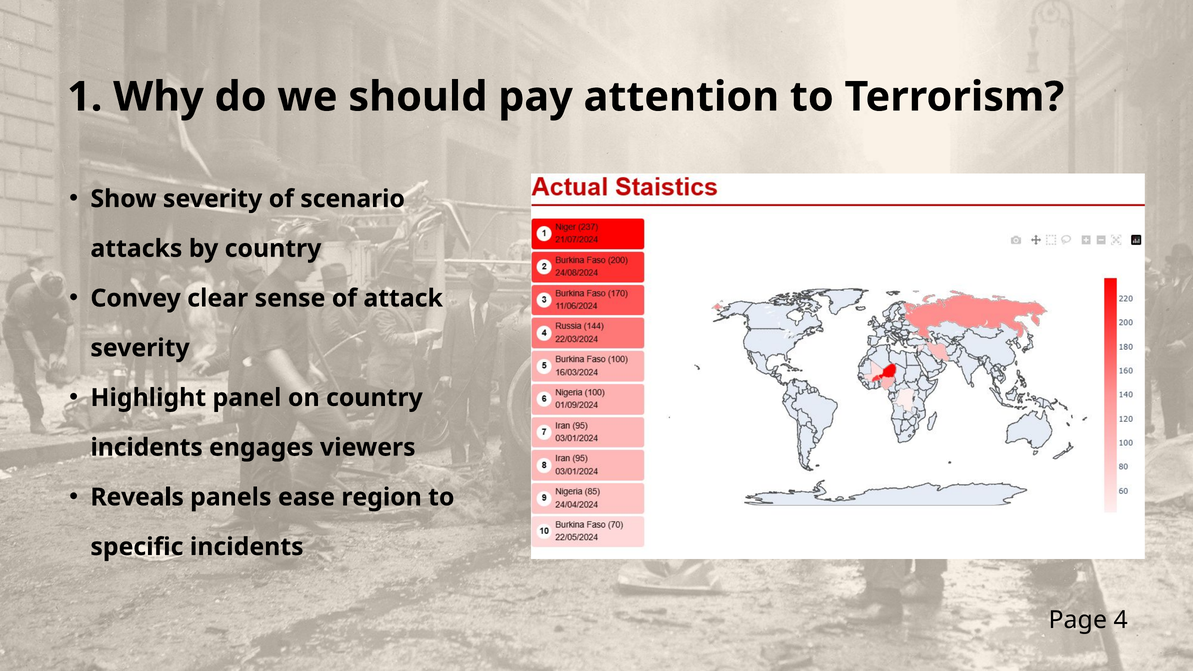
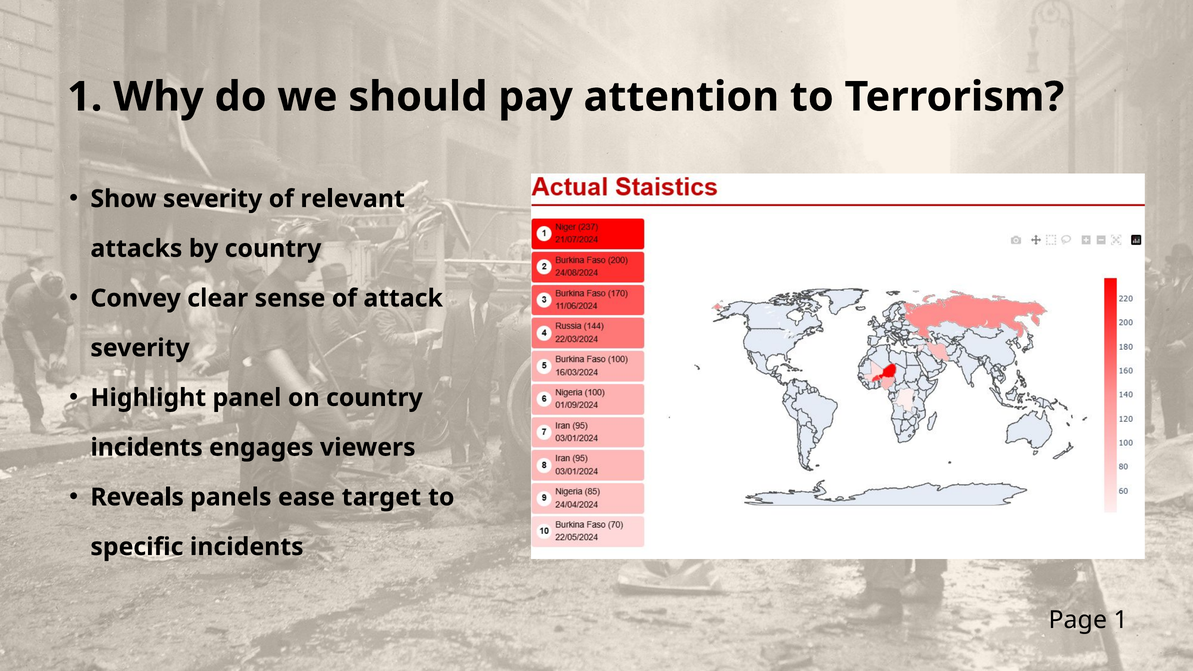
scenario: scenario -> relevant (353, 199)
region: region -> target (381, 497)
Page 4: 4 -> 1 (1121, 620)
